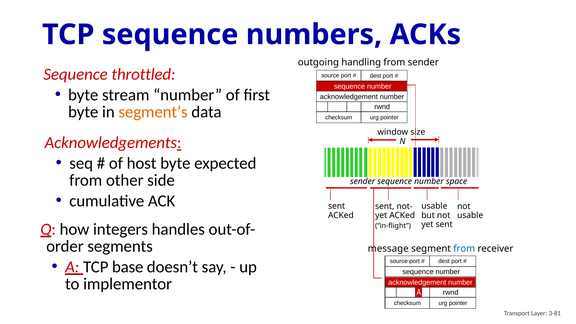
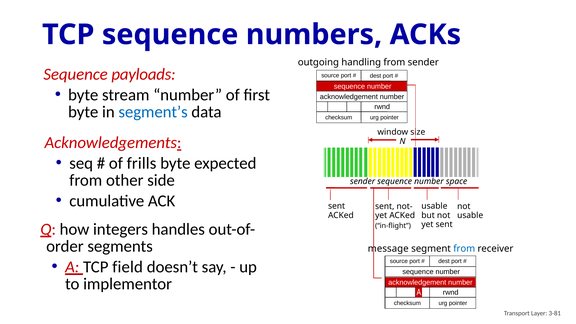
throttled: throttled -> payloads (144, 74)
segment’s colour: orange -> blue (153, 112)
host: host -> frills (142, 163)
base: base -> field (128, 267)
